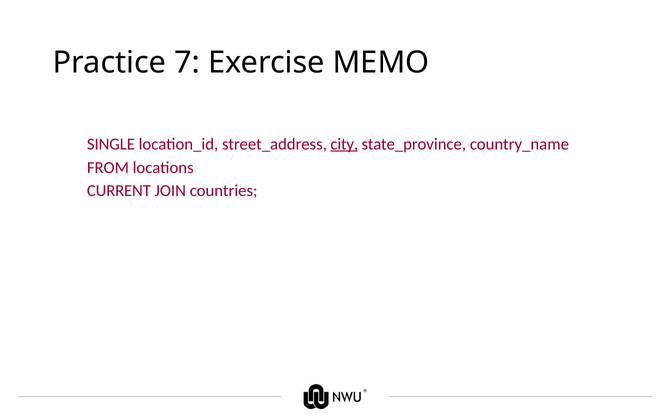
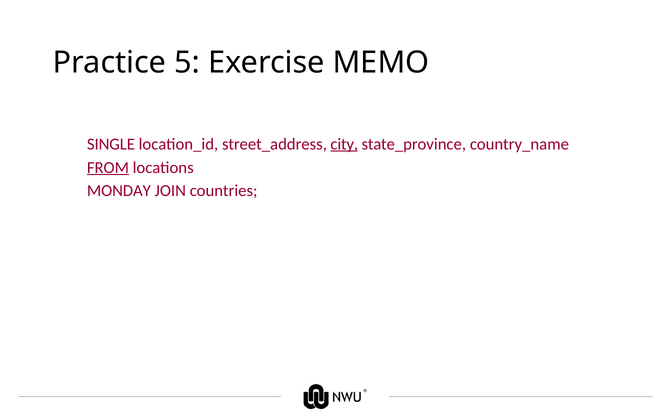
7: 7 -> 5 (187, 63)
FROM underline: none -> present (108, 167)
CURRENT: CURRENT -> MONDAY (119, 191)
